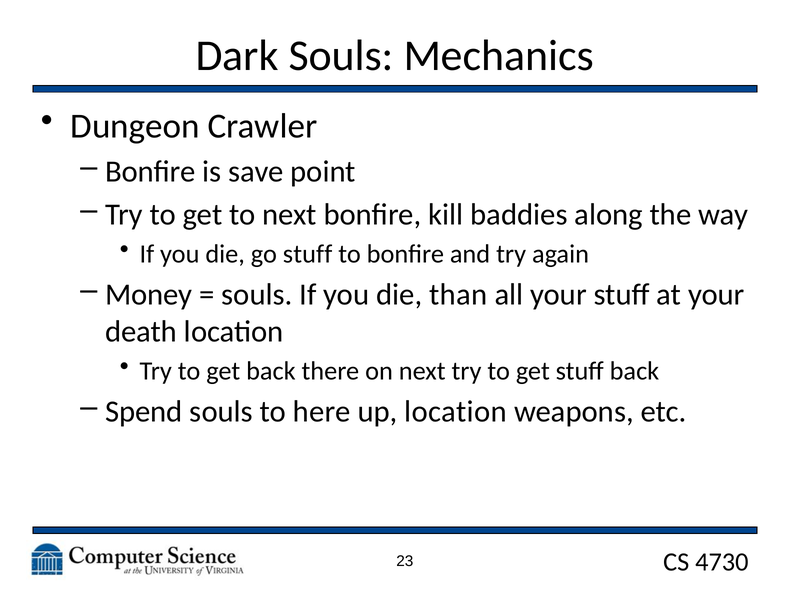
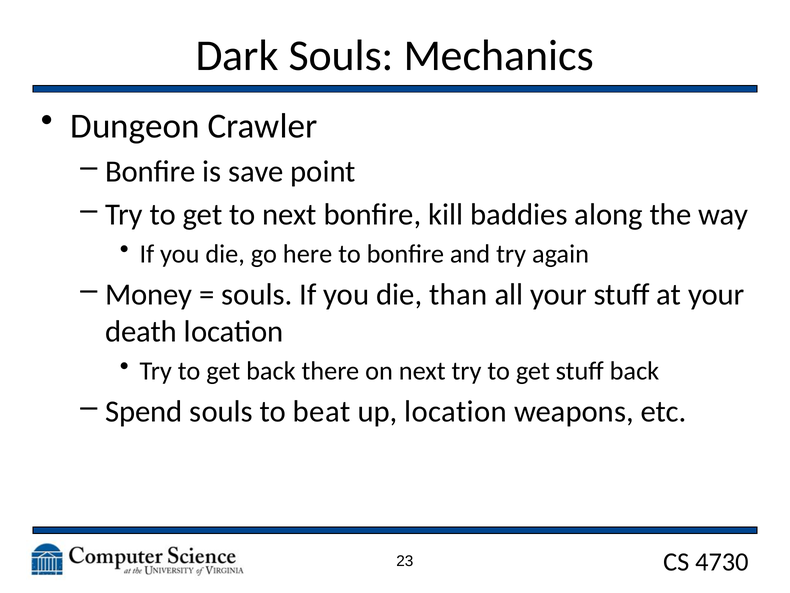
go stuff: stuff -> here (308, 254)
here: here -> beat (322, 411)
